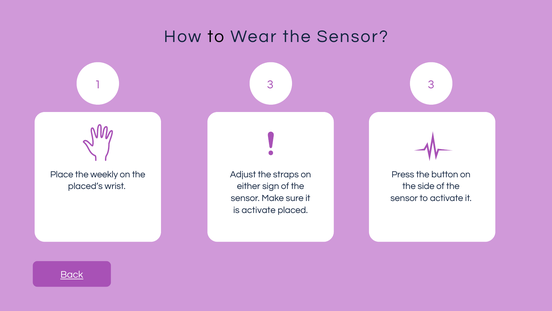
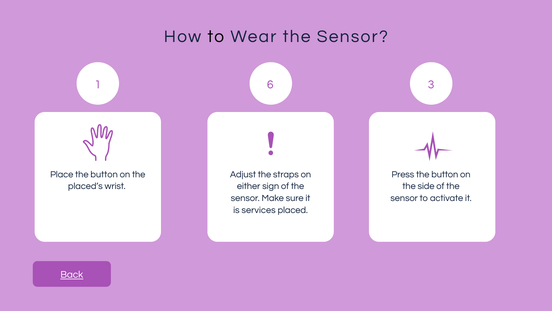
1 3: 3 -> 6 (270, 84)
Place the weekly: weekly -> button (104, 174)
is activate: activate -> services (259, 210)
